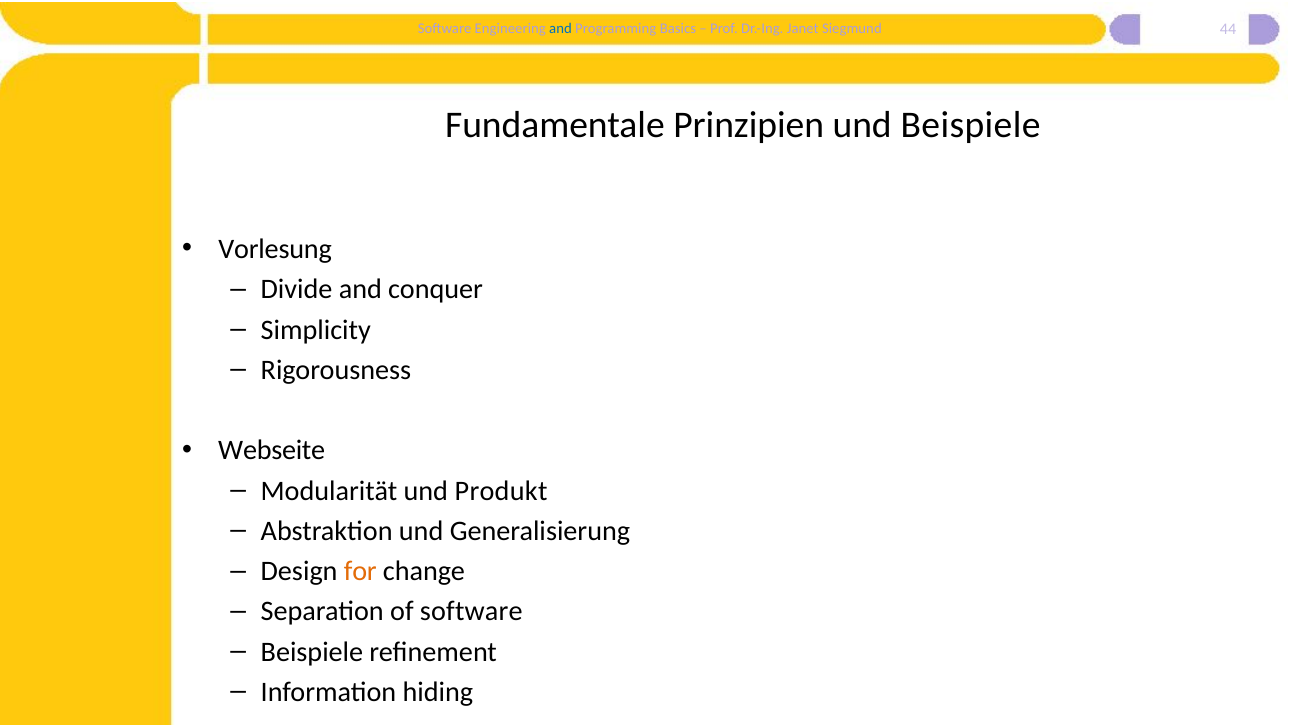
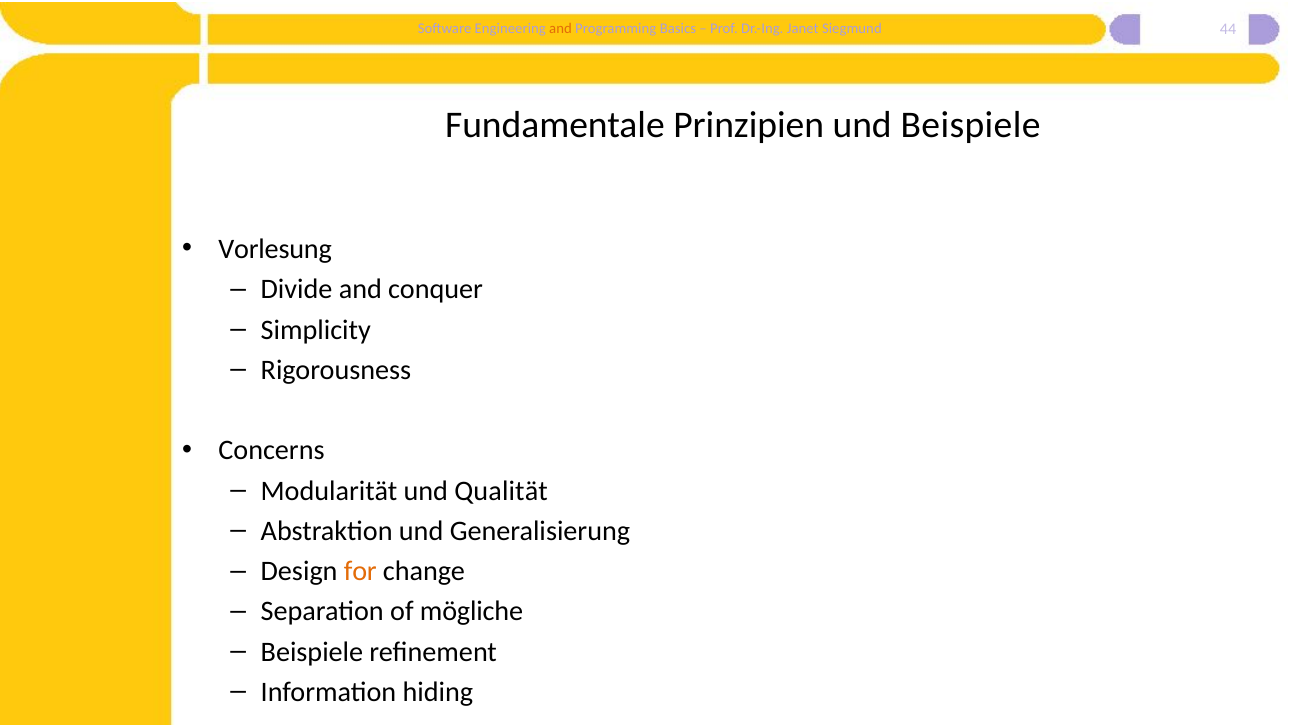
and colour: blue -> orange (561, 29)
Webseite: Webseite -> Concerns (272, 451)
Produkt: Produkt -> Qualität (501, 491)
of software: software -> mögliche (472, 612)
